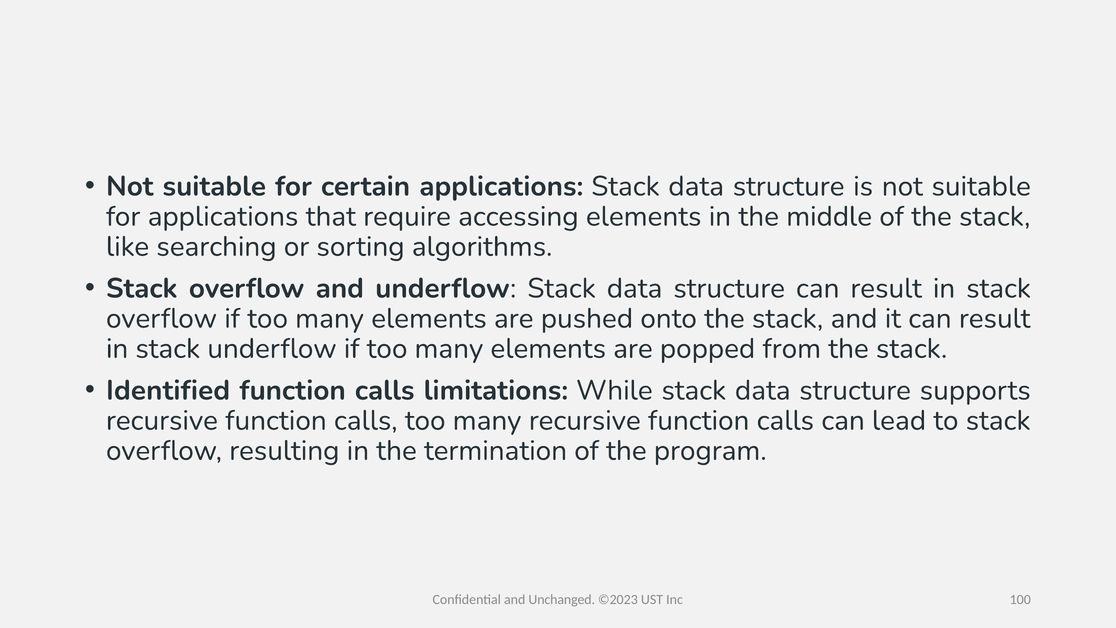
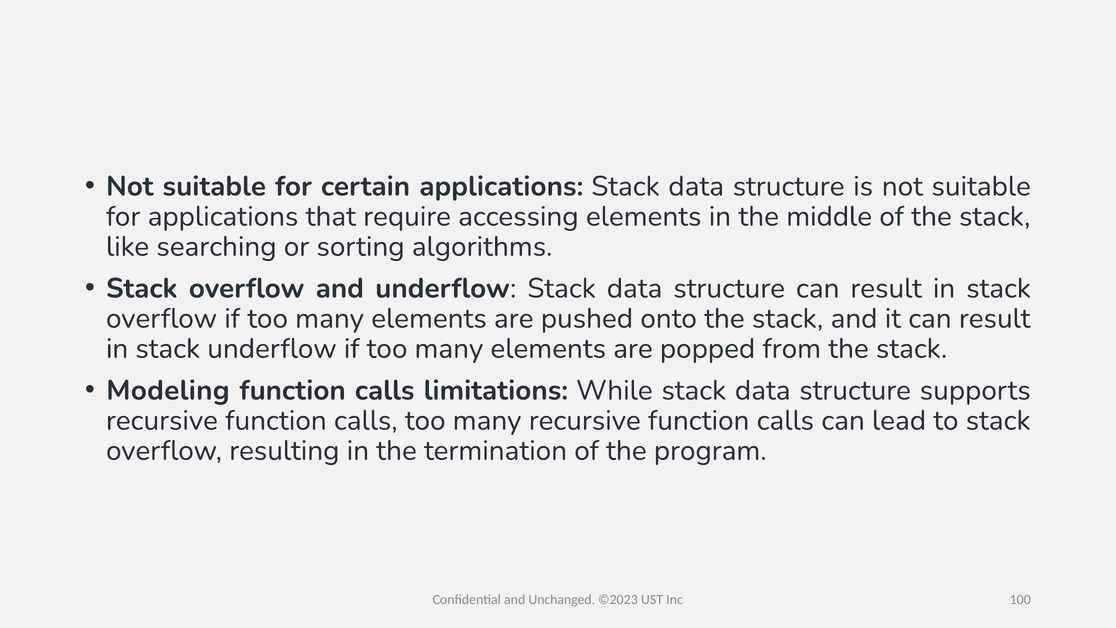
Identified: Identified -> Modeling (168, 390)
